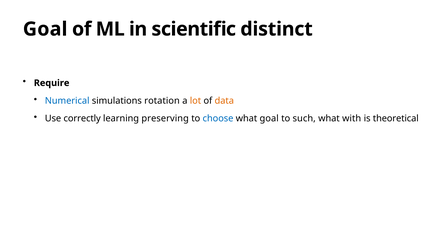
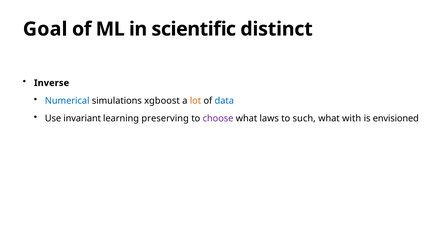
Require: Require -> Inverse (52, 83)
rotation: rotation -> xgboost (162, 101)
data colour: orange -> blue (224, 101)
correctly: correctly -> invariant (82, 118)
choose colour: blue -> purple (218, 118)
what goal: goal -> laws (269, 118)
theoretical: theoretical -> envisioned (396, 118)
